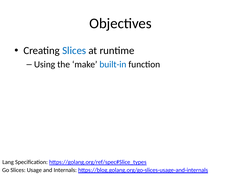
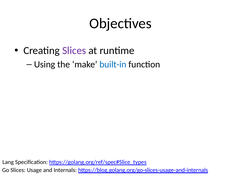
Slices colour: blue -> purple (74, 51)
